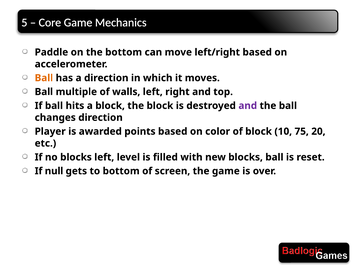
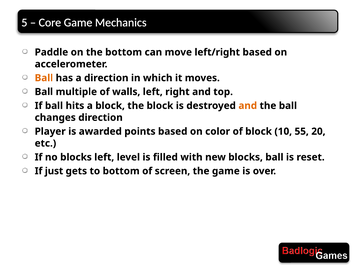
and colour: purple -> orange (248, 106)
75: 75 -> 55 (302, 131)
null: null -> just (54, 171)
